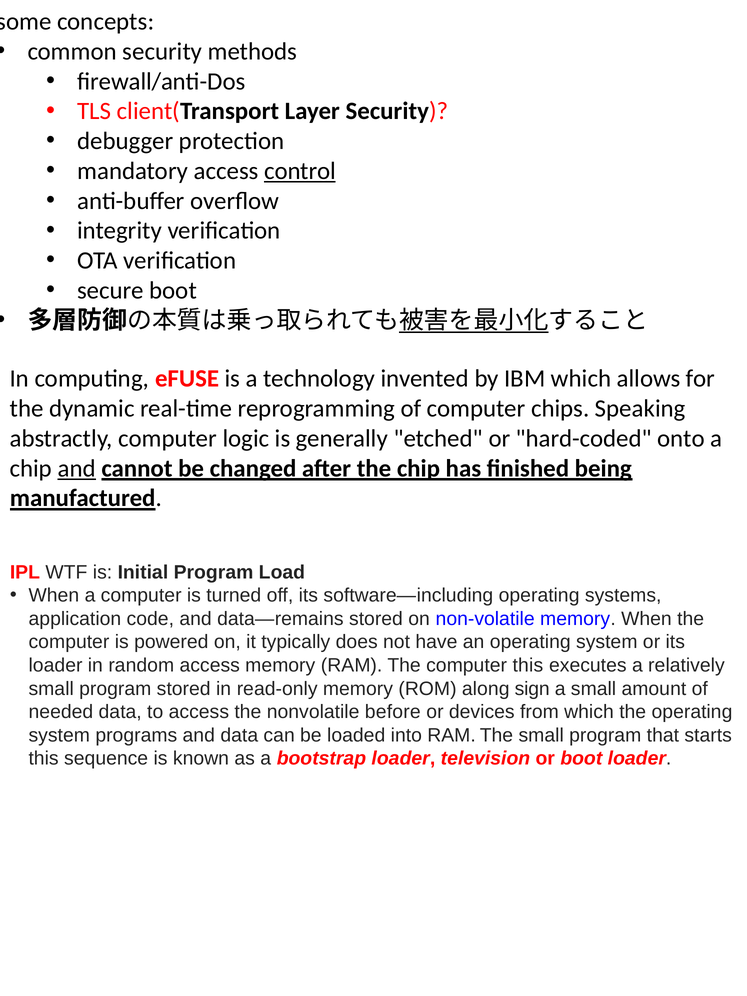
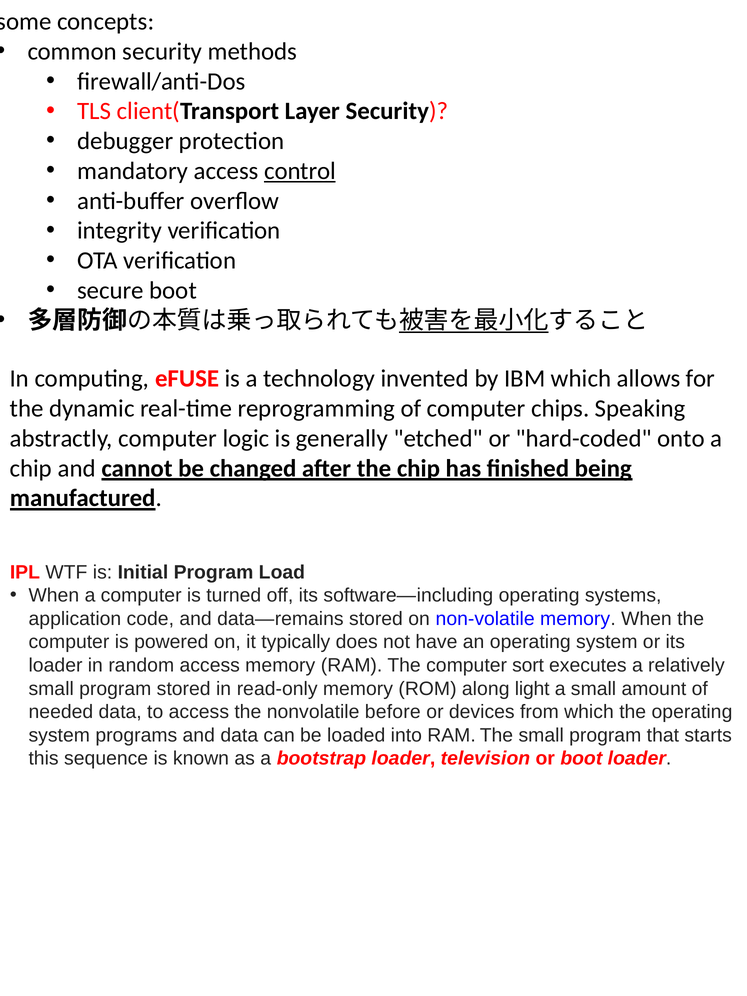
and underline: present -> none (77, 468)
computer this: this -> sort (528, 665)
sign: sign -> light (532, 689)
